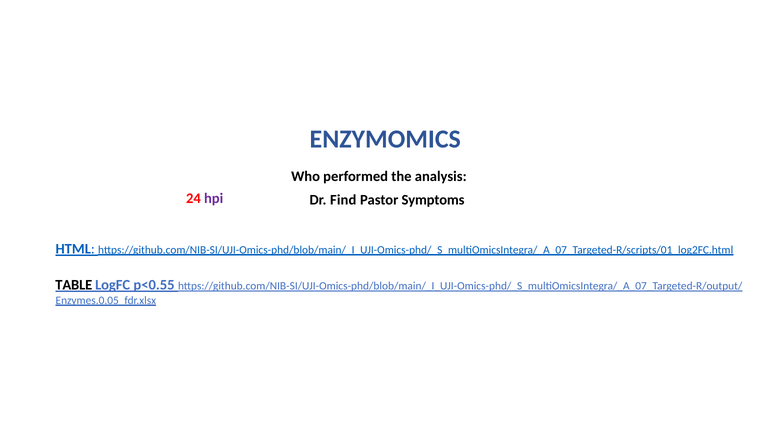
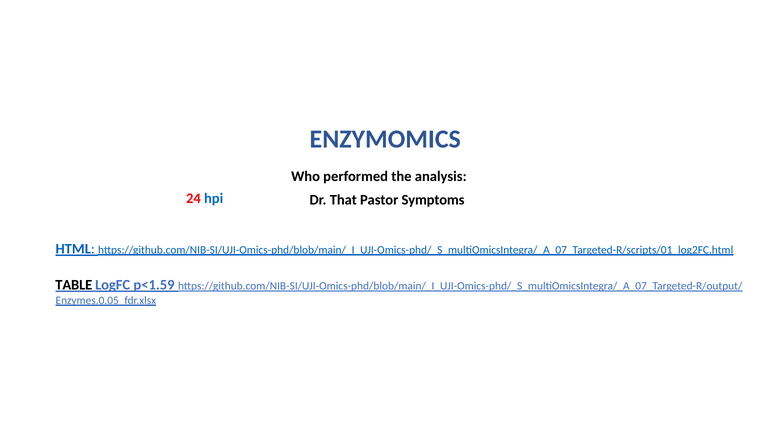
hpi colour: purple -> blue (214, 198)
Find: Find -> That (343, 200)
p<0.55: p<0.55 -> p<1.59 (154, 285)
